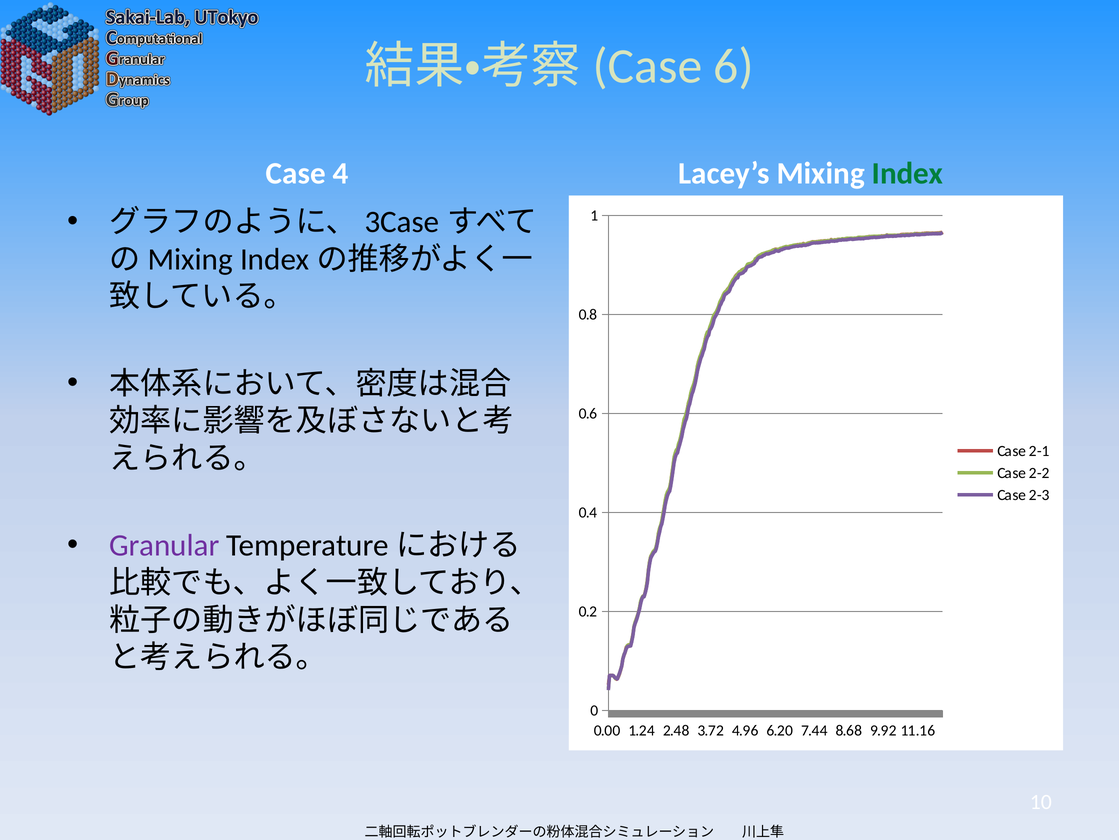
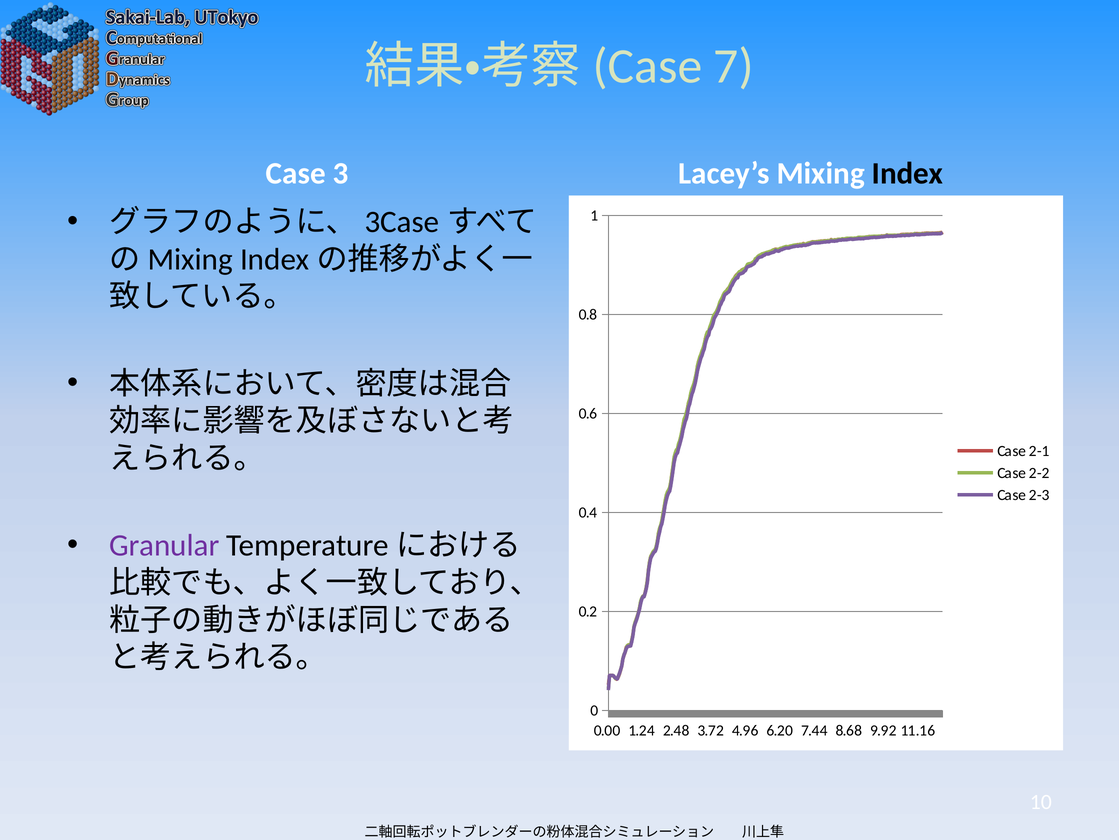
6: 6 -> 7 (734, 66)
4: 4 -> 3 (341, 173)
Index colour: green -> black (908, 173)
